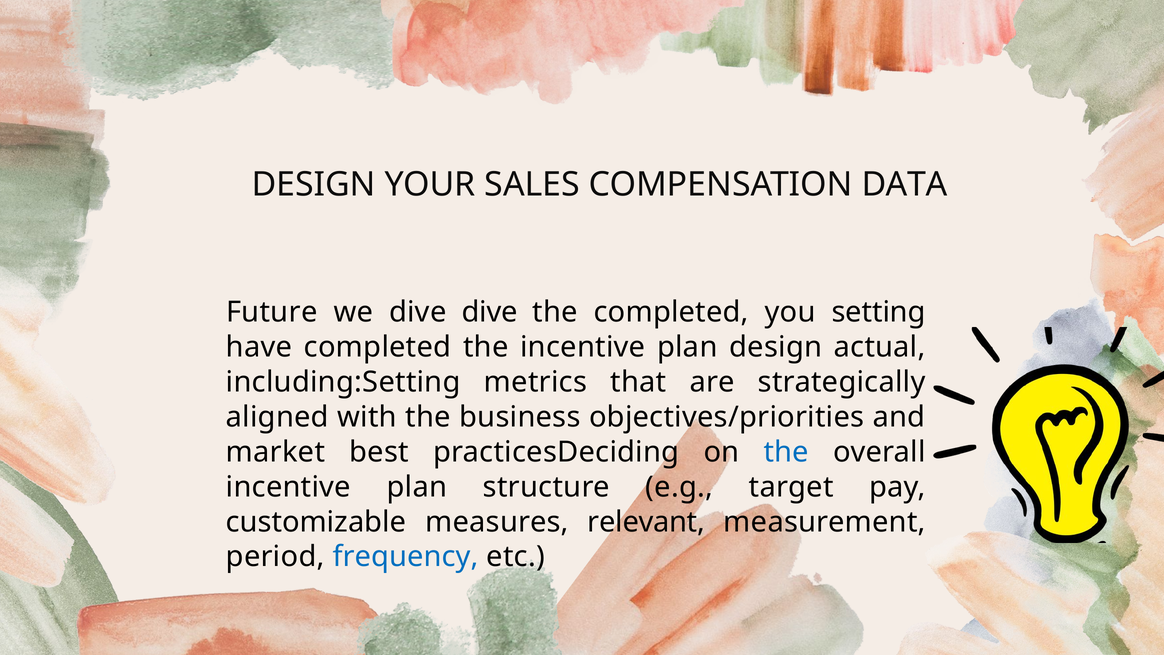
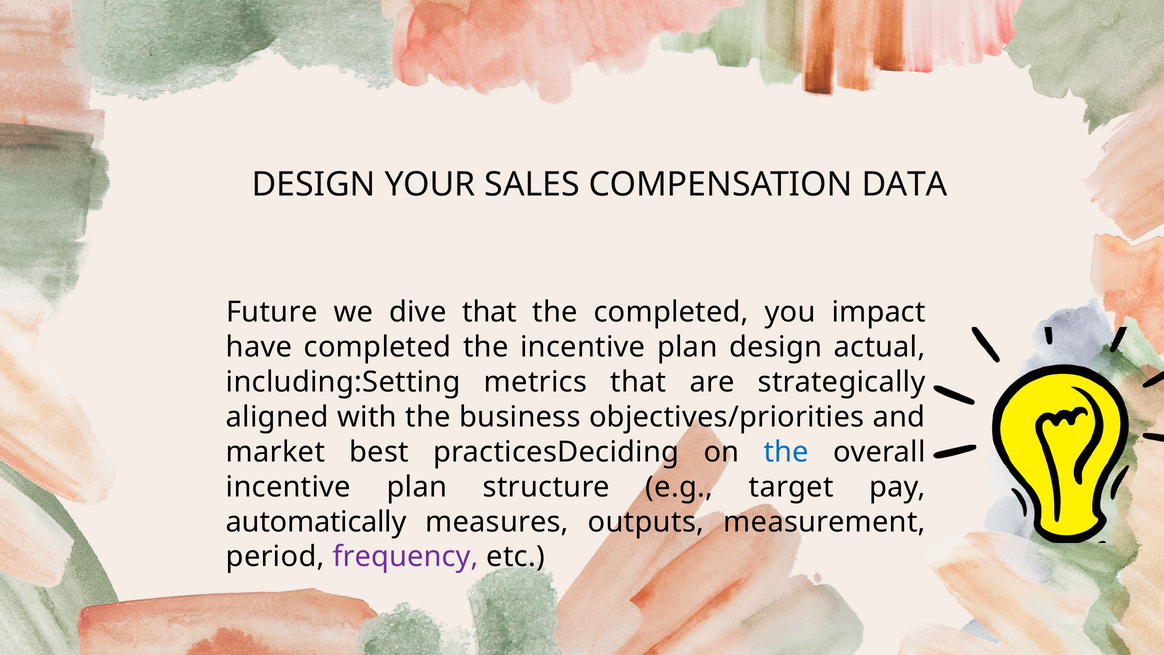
dive dive: dive -> that (490, 312)
setting: setting -> impact (879, 312)
customizable: customizable -> automatically (316, 522)
relevant: relevant -> outputs (646, 522)
frequency colour: blue -> purple (405, 557)
